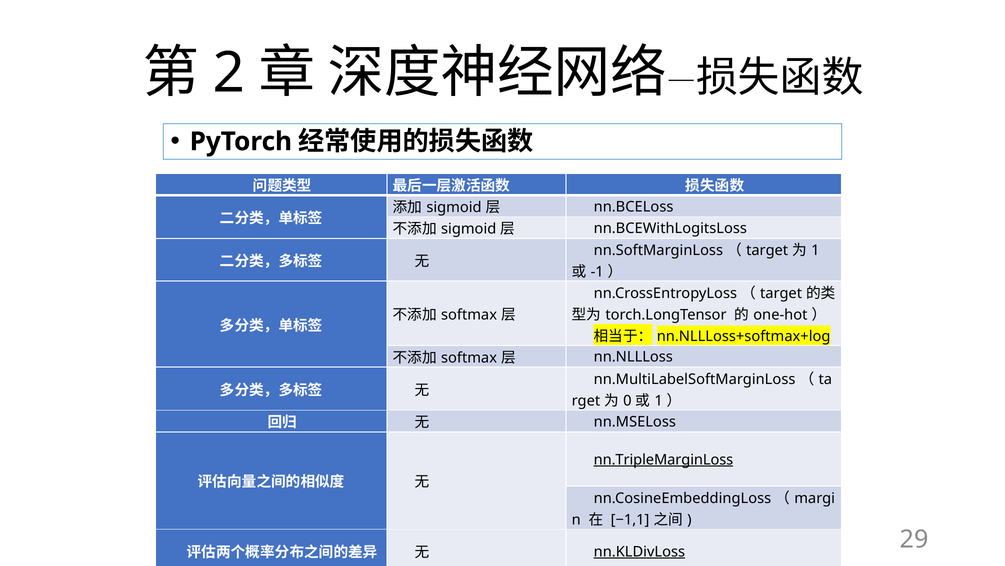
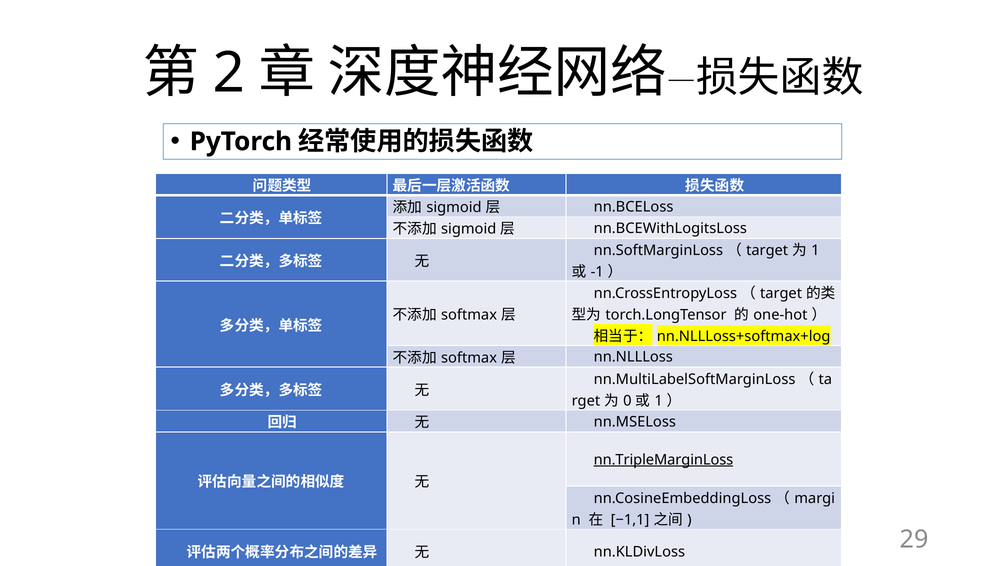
nn.KLDivLoss underline: present -> none (639, 551)
